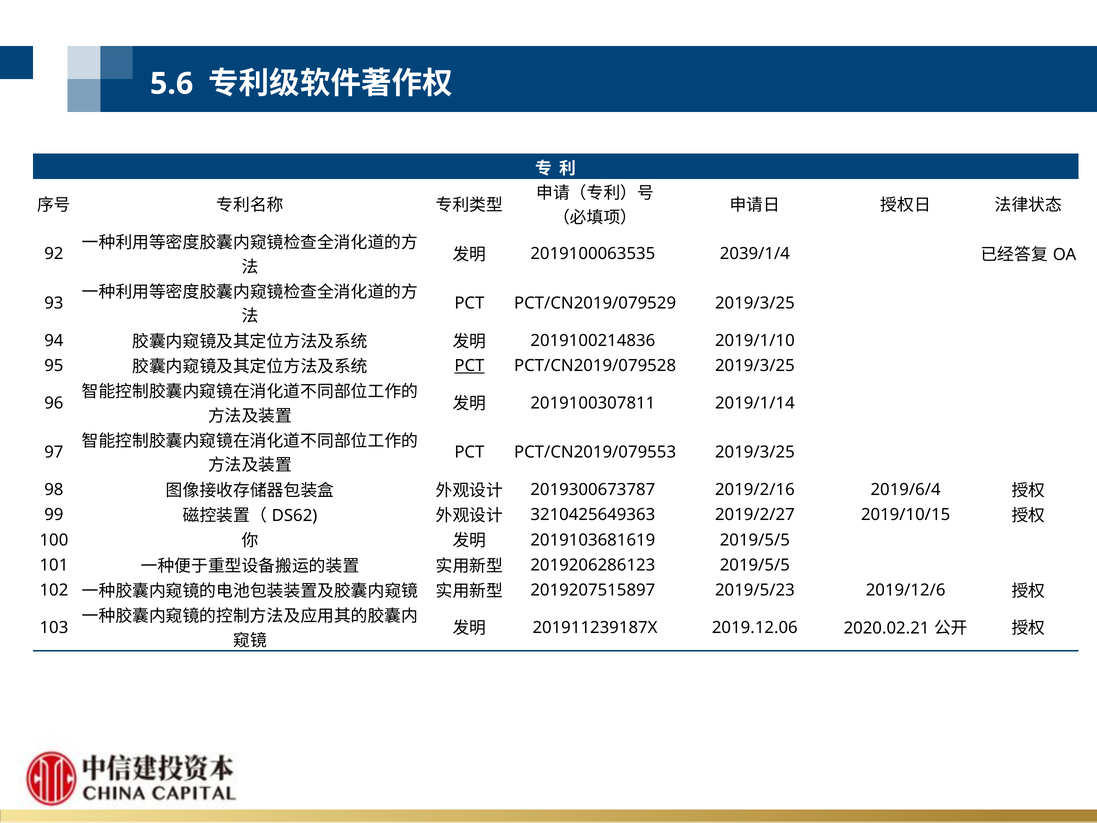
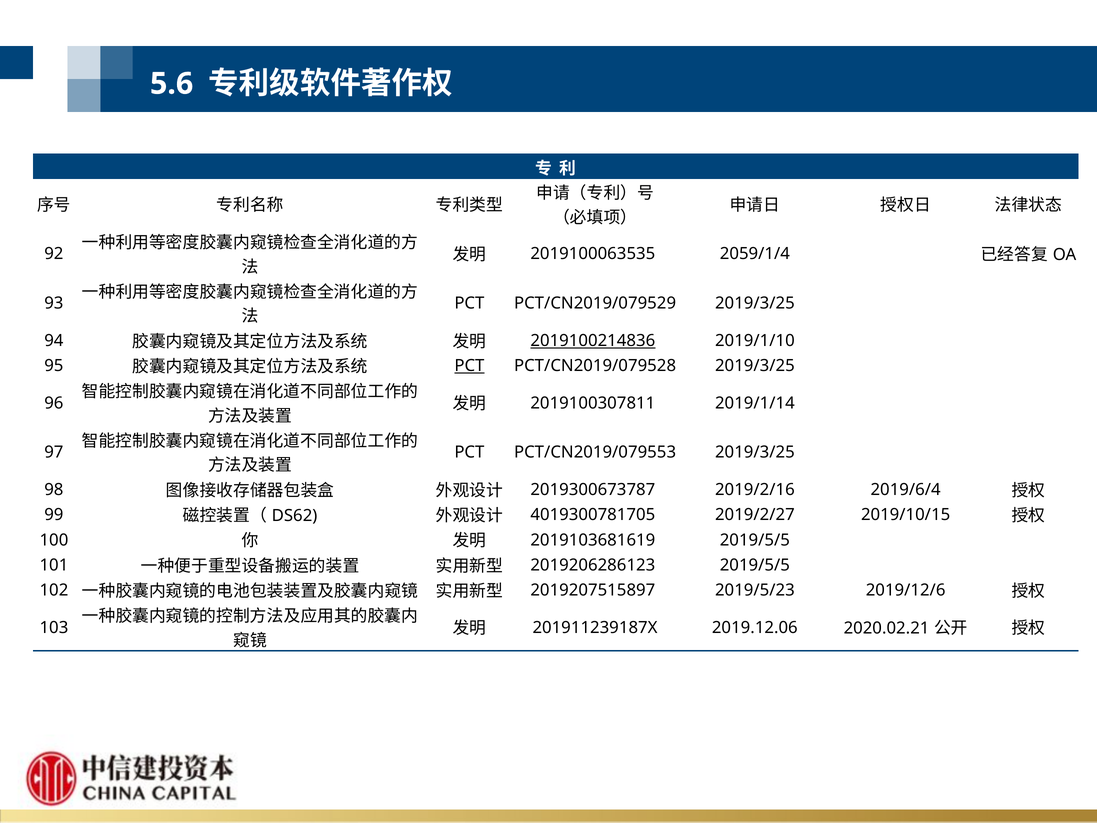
2039/1/4: 2039/1/4 -> 2059/1/4 (755, 254)
2019100214836 underline: none -> present (593, 341)
3210425649363: 3210425649363 -> 4019300781705 (593, 515)
